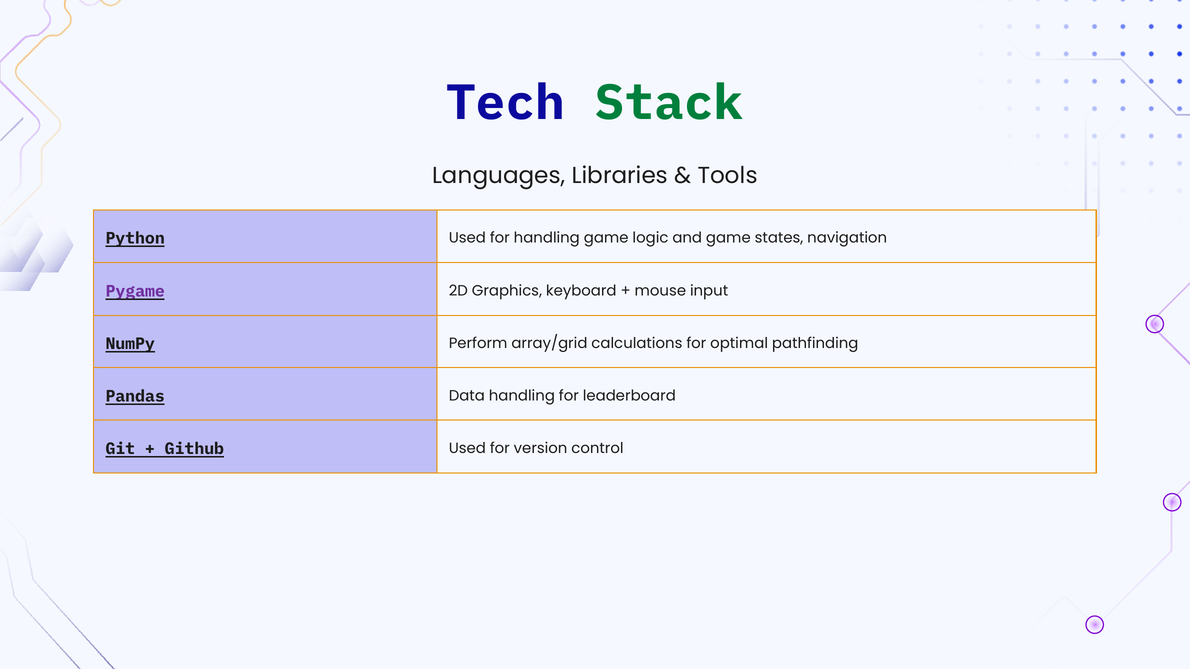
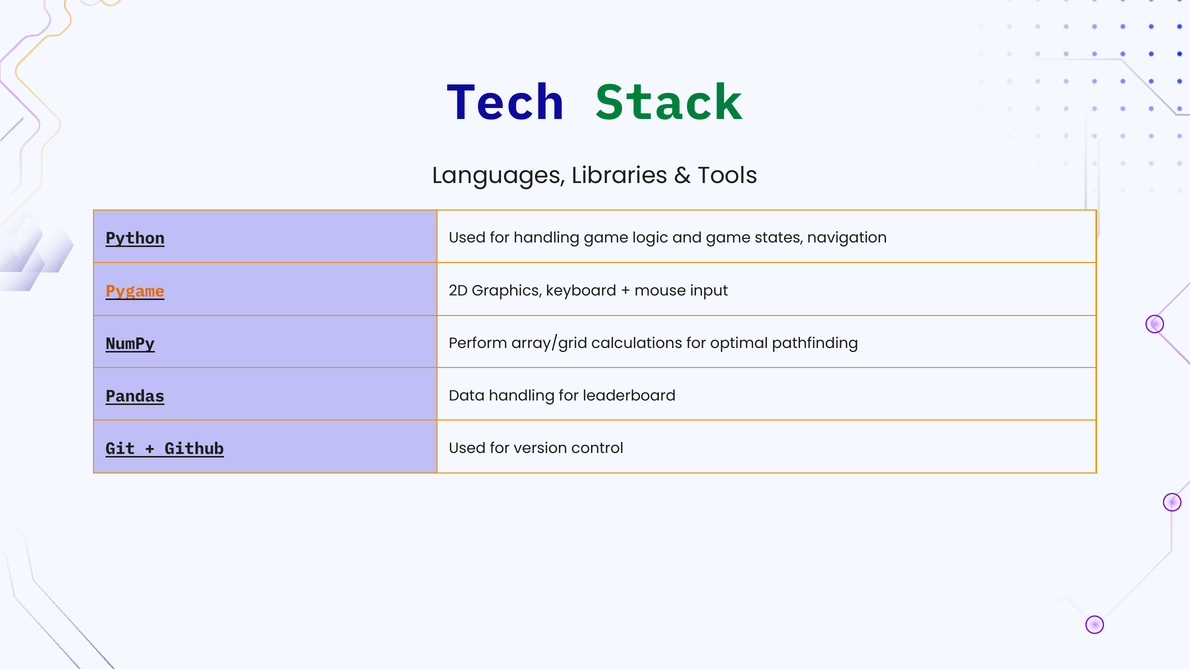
Pygame colour: purple -> orange (135, 291)
